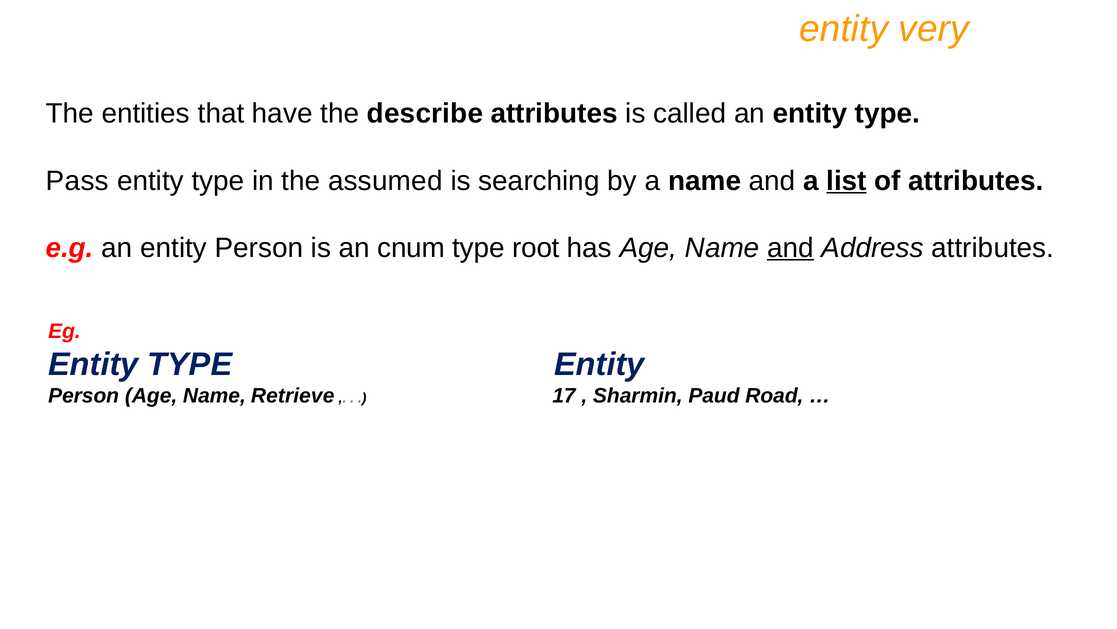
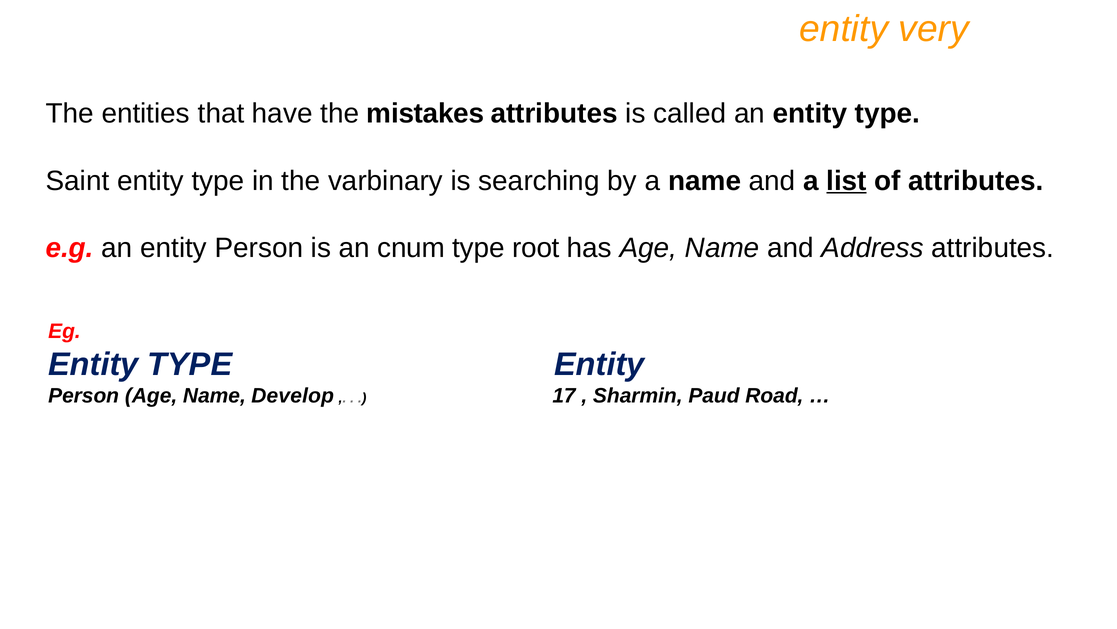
describe: describe -> mistakes (425, 114)
Pass: Pass -> Saint (78, 181)
assumed: assumed -> varbinary (385, 181)
and underline: present -> none (790, 248)
Retrieve: Retrieve -> Develop (293, 395)
